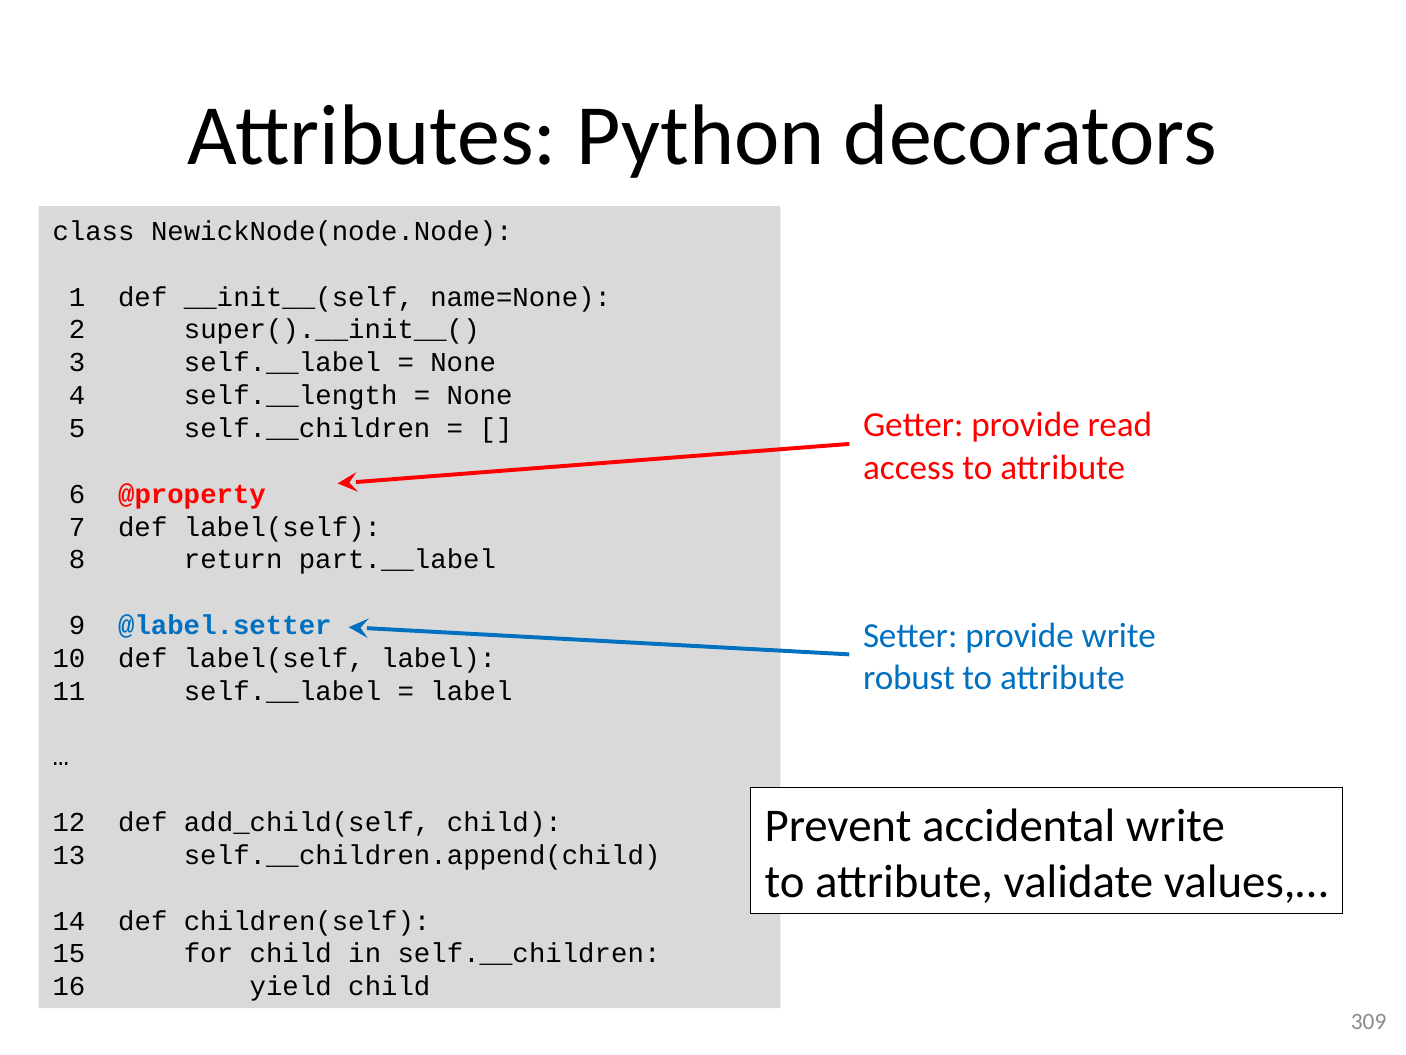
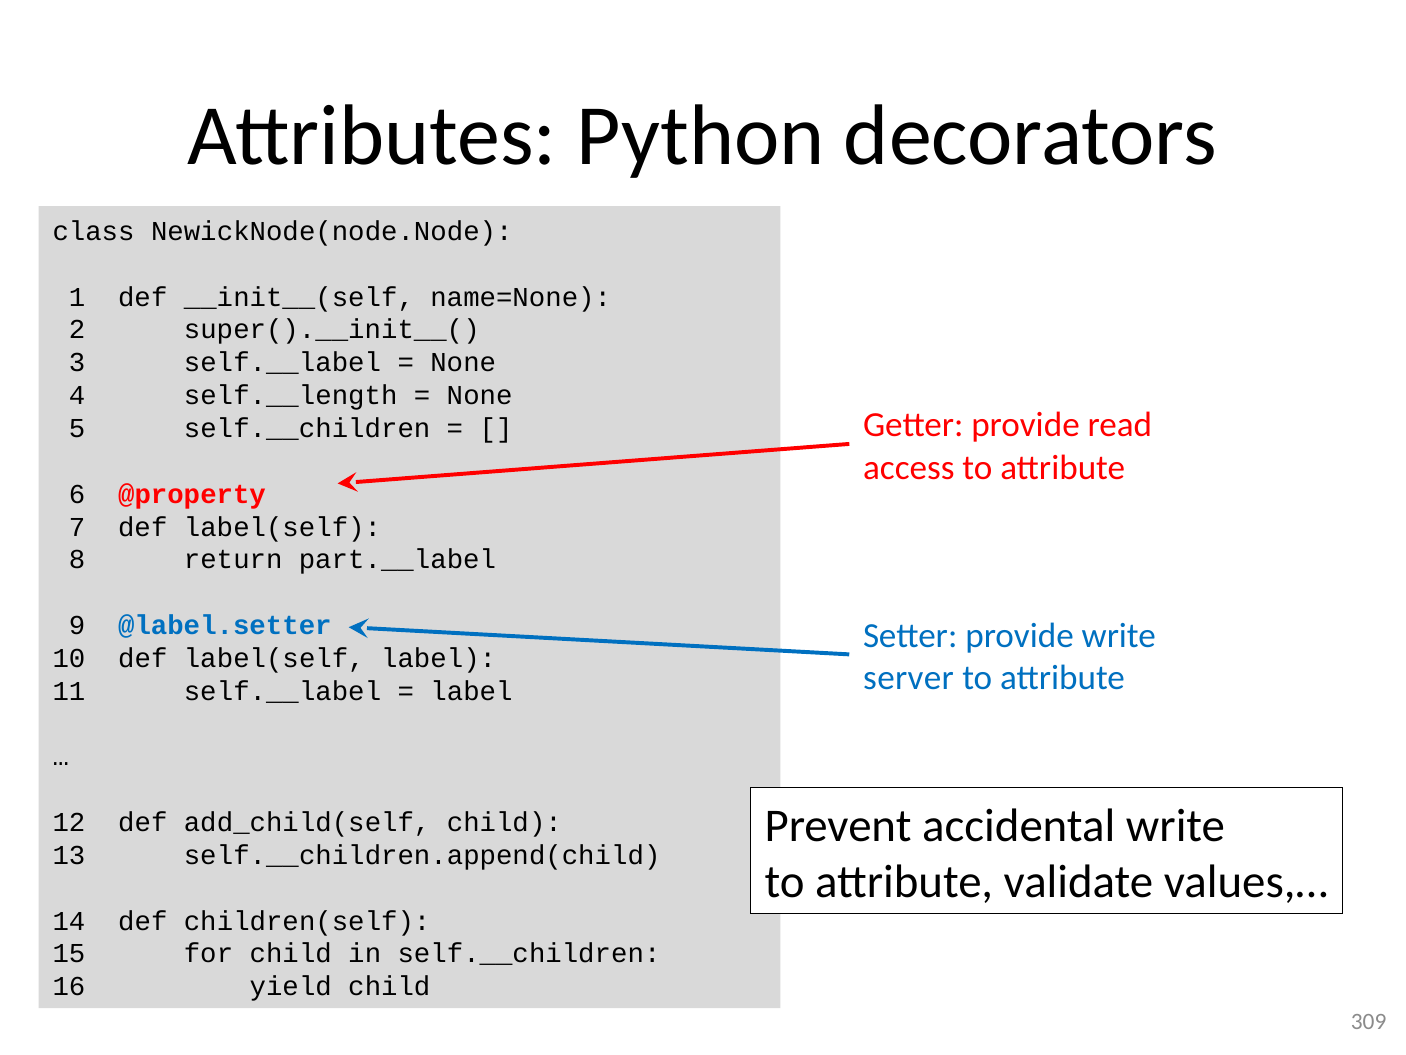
robust: robust -> server (909, 678)
